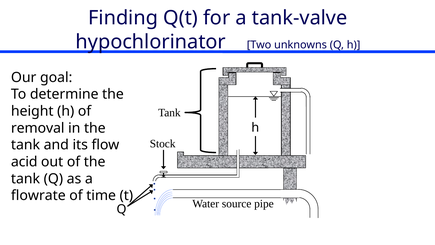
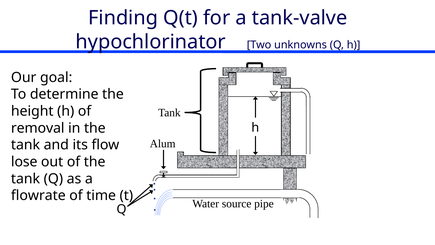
Stock: Stock -> Alum (163, 144)
acid: acid -> lose (24, 162)
